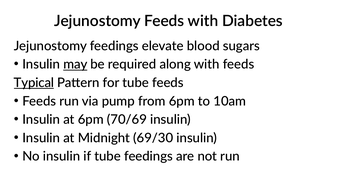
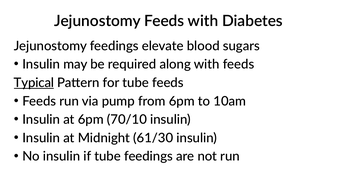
may underline: present -> none (75, 64)
70/69: 70/69 -> 70/10 (127, 120)
69/30: 69/30 -> 61/30 (153, 138)
